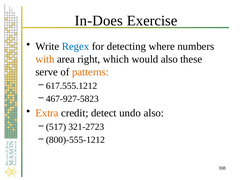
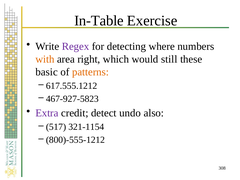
In-Does: In-Does -> In-Table (99, 21)
Regex colour: blue -> purple (76, 46)
would also: also -> still (169, 59)
serve: serve -> basic (47, 72)
Extra colour: orange -> purple (47, 113)
321-2723: 321-2723 -> 321-1154 (86, 127)
